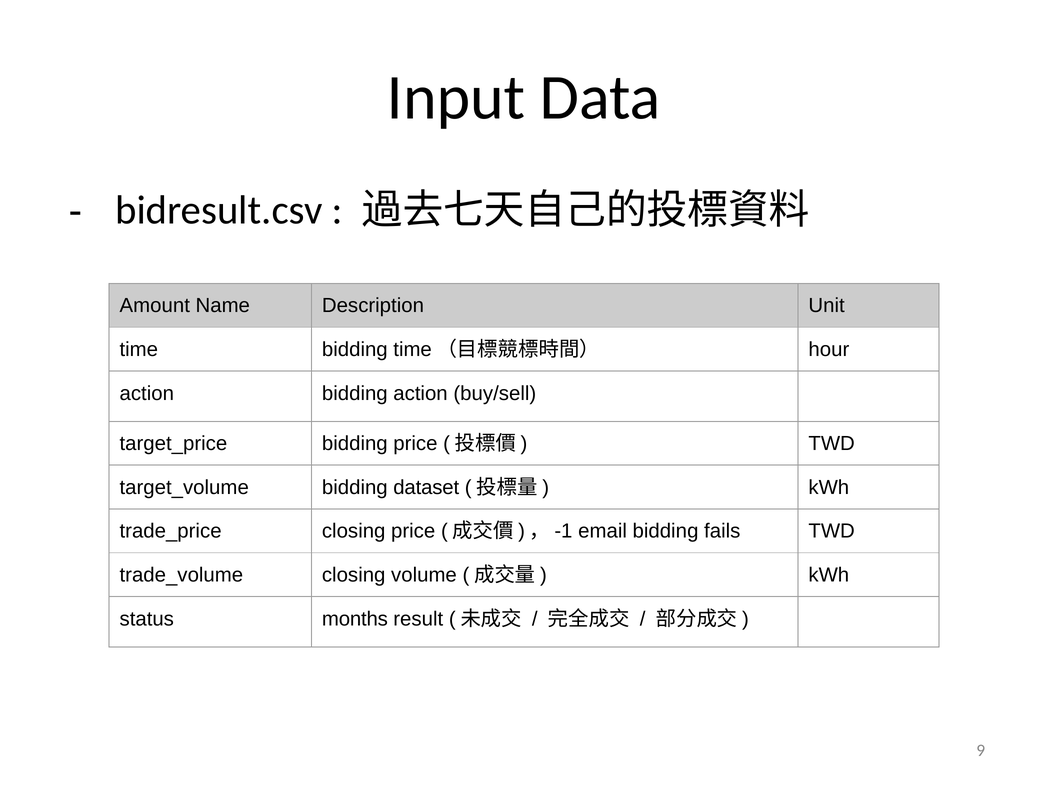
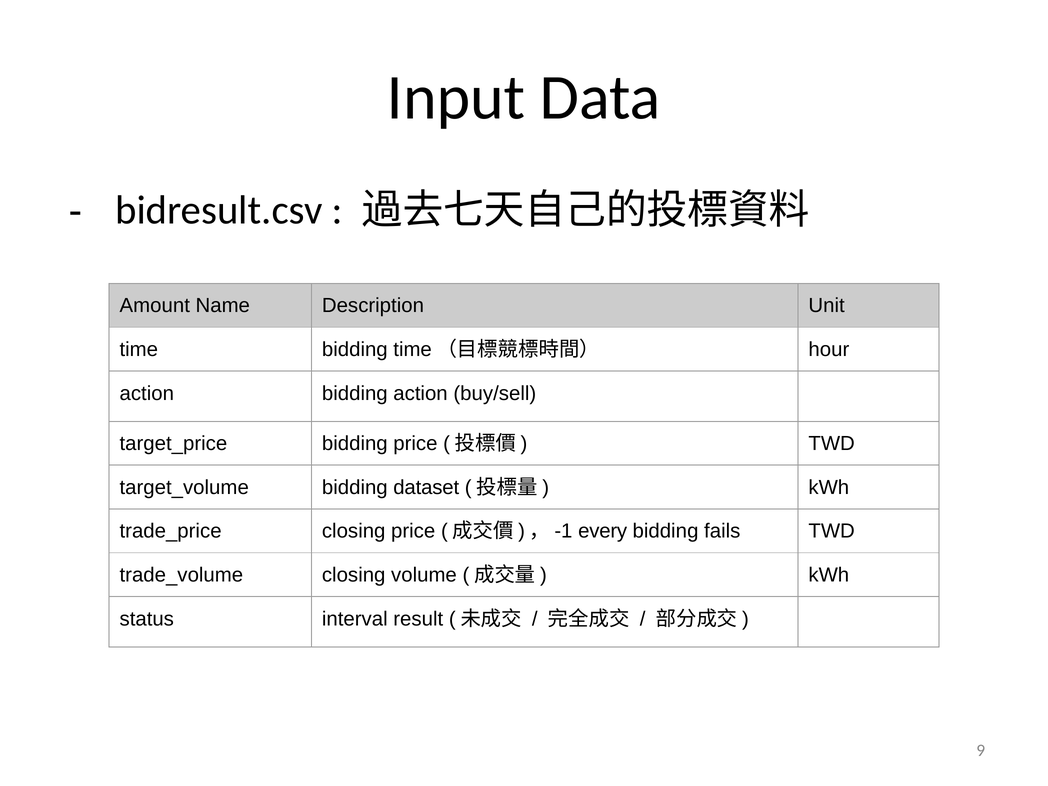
email: email -> every (603, 531)
months: months -> interval (355, 619)
